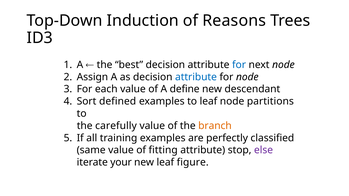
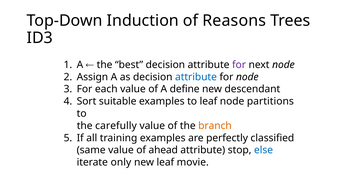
for colour: blue -> purple (239, 65)
defined: defined -> suitable (118, 101)
fitting: fitting -> ahead (163, 150)
else colour: purple -> blue (264, 150)
your: your -> only (121, 163)
figure: figure -> movie (193, 163)
